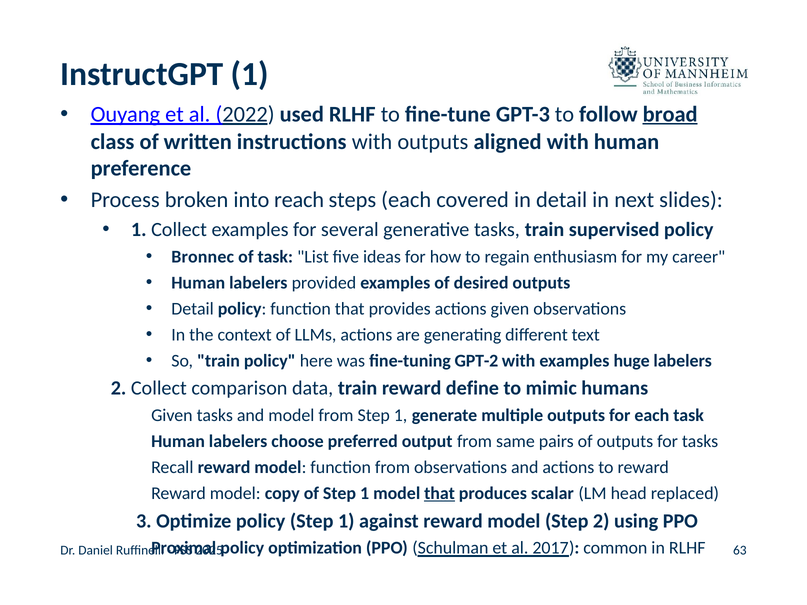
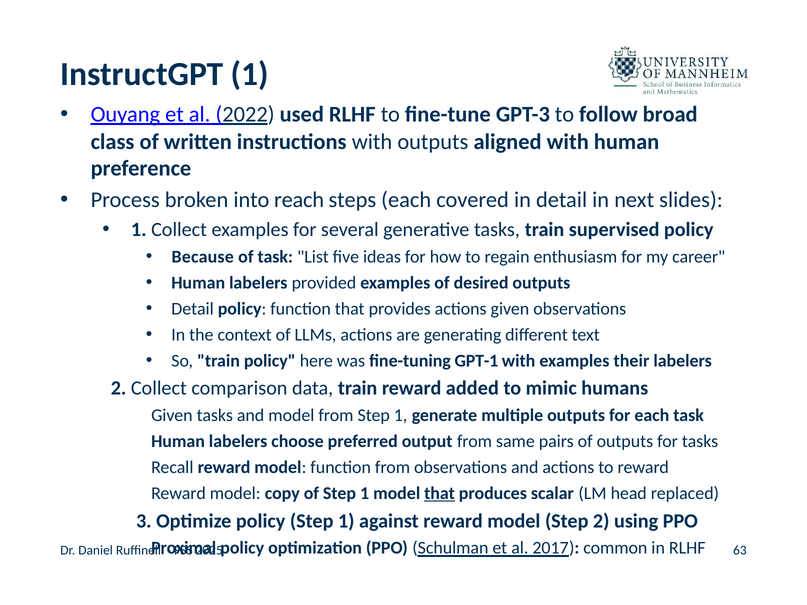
broad underline: present -> none (670, 114)
Bronnec: Bronnec -> Because (203, 257)
GPT-2: GPT-2 -> GPT-1 (476, 361)
huge: huge -> their (631, 361)
define: define -> added (472, 388)
